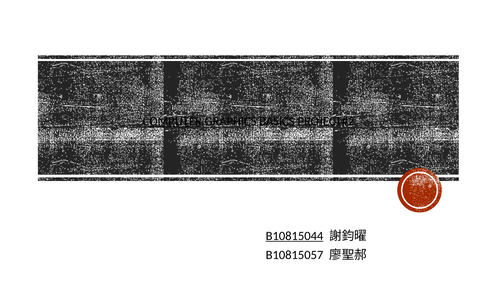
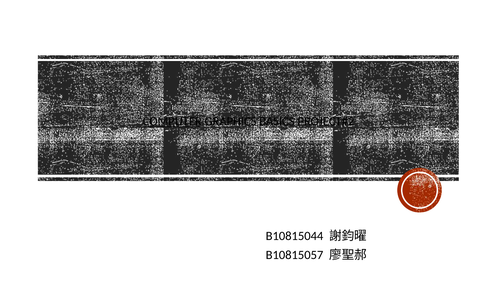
B10815044 underline: present -> none (295, 235)
